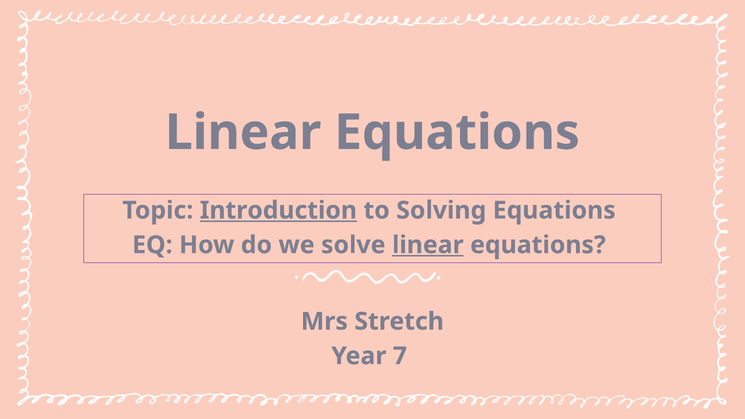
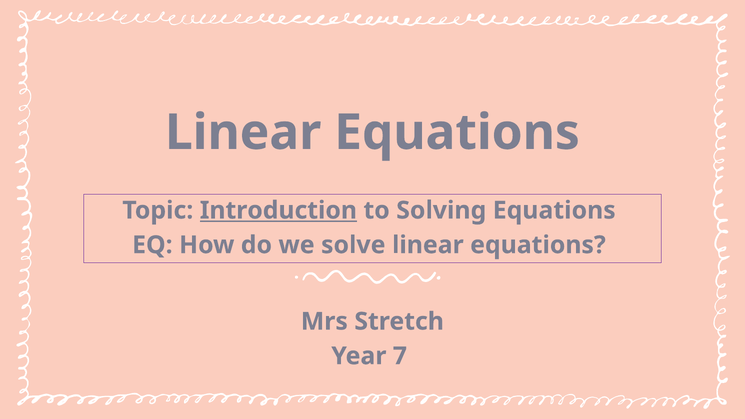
linear underline: present -> none (428, 245)
